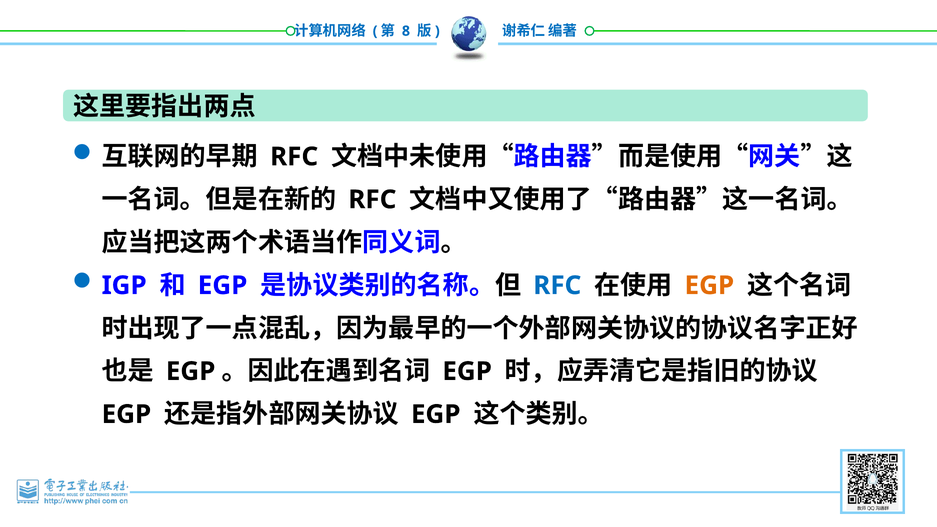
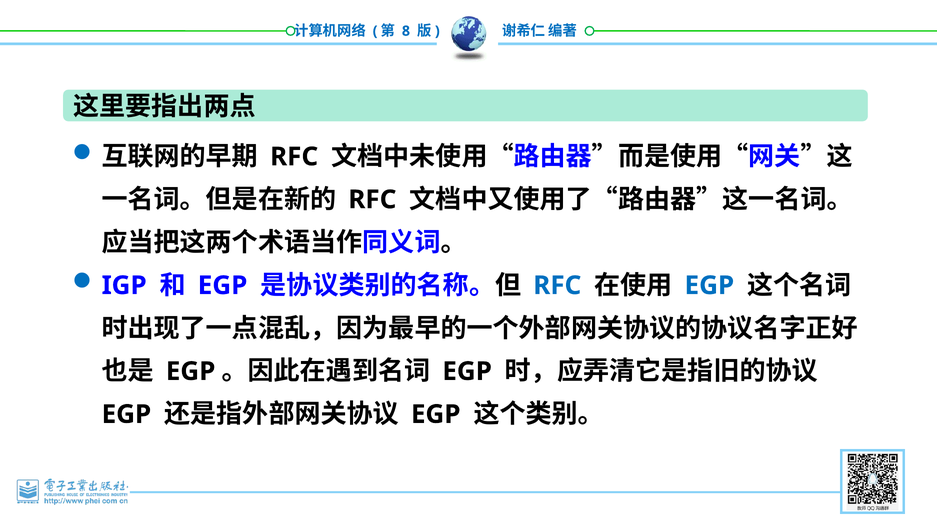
EGP colour: orange -> blue (709, 286)
